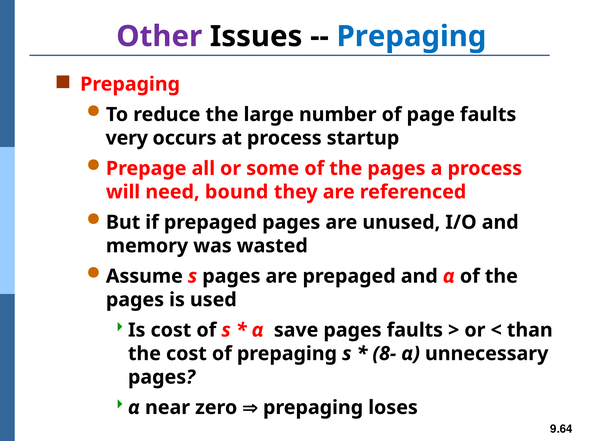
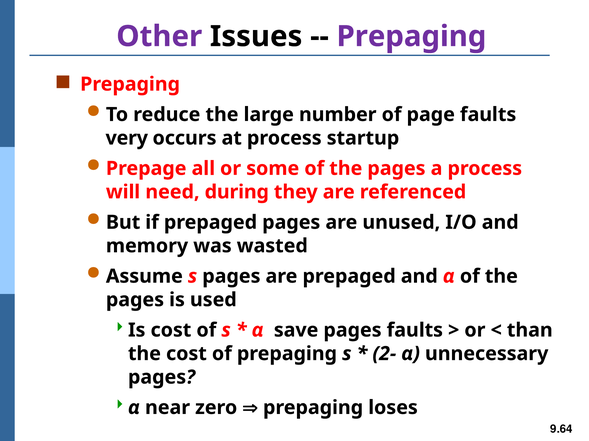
Prepaging colour: blue -> purple (411, 36)
bound: bound -> during (237, 192)
8-: 8- -> 2- (384, 354)
